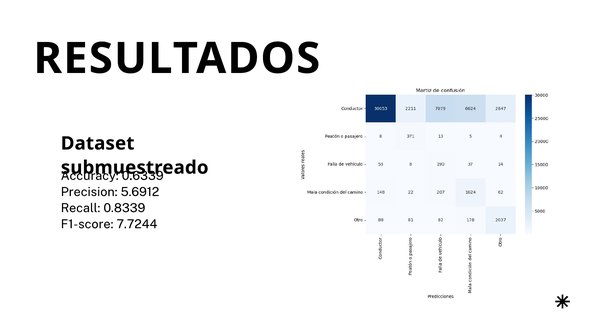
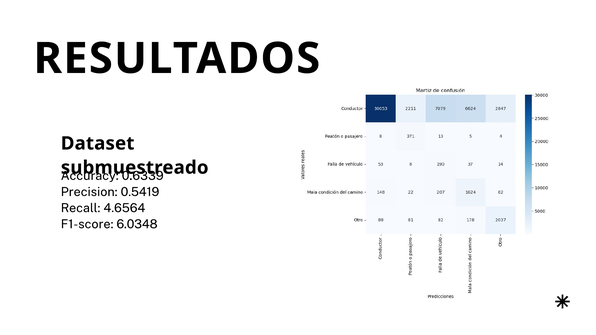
5.6912: 5.6912 -> 0.5419 (140, 192)
0.8339: 0.8339 -> 4.6564 (124, 208)
7.7244: 7.7244 -> 6.0348 (137, 224)
